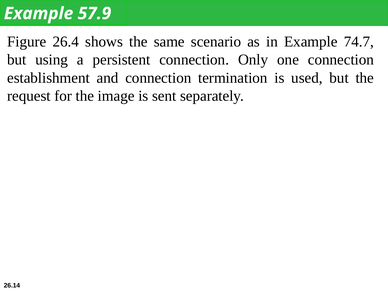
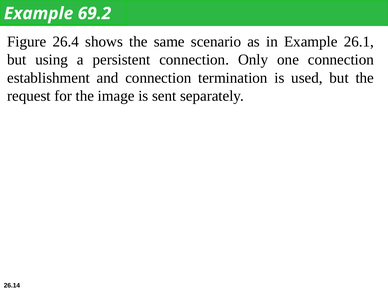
57.9: 57.9 -> 69.2 (94, 13)
74.7: 74.7 -> 26.1 (359, 42)
